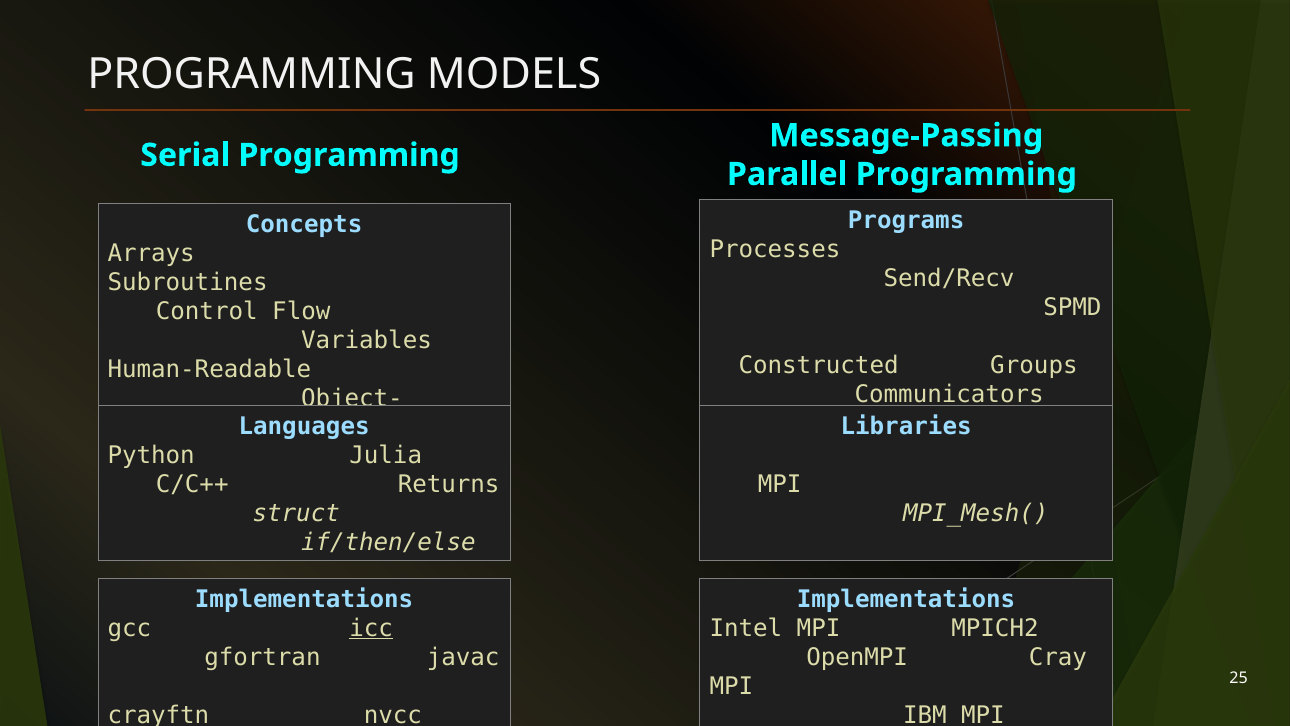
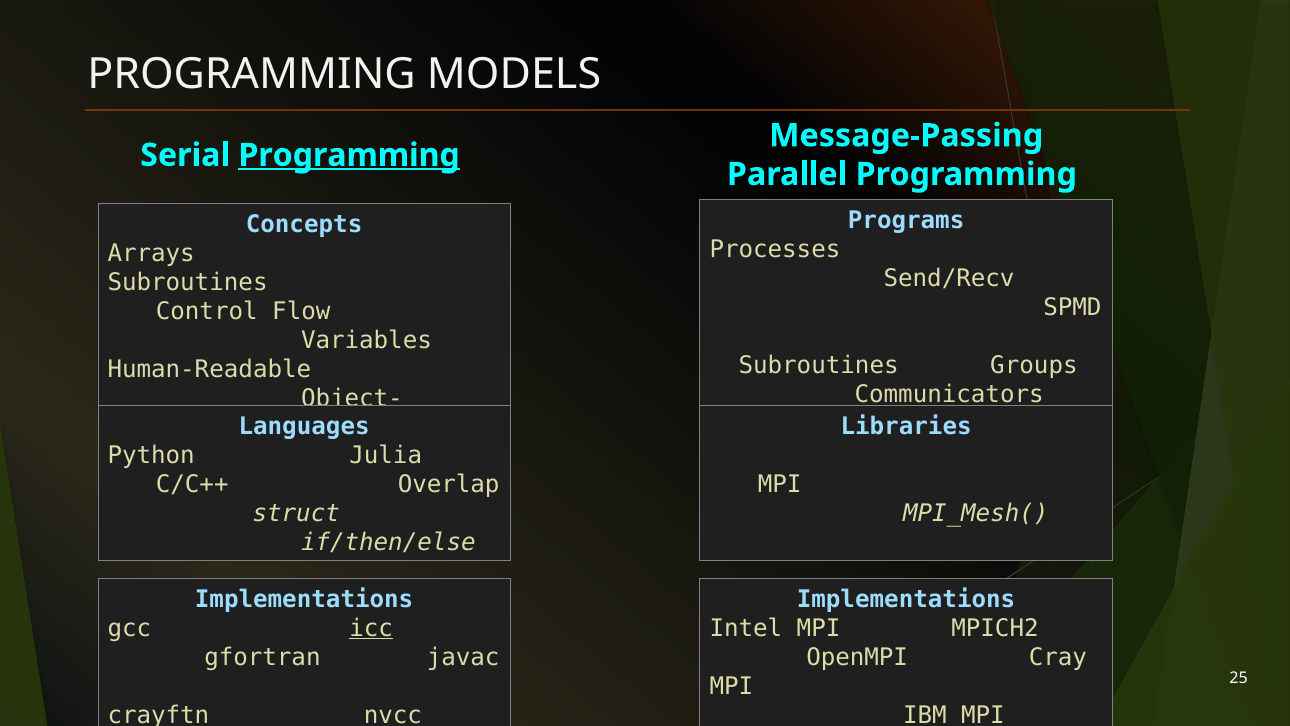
Programming underline: none -> present (349, 155)
Constructed: Constructed -> Subroutines (819, 366)
Returns: Returns -> Overlap (449, 484)
